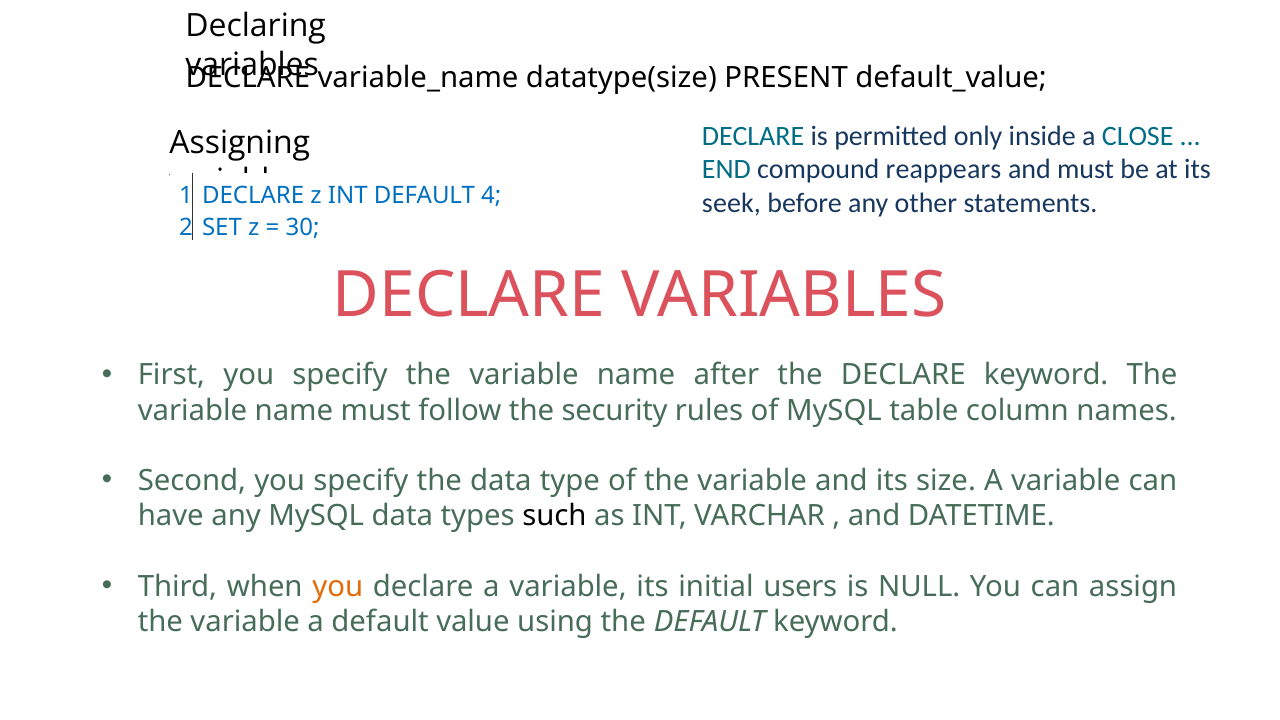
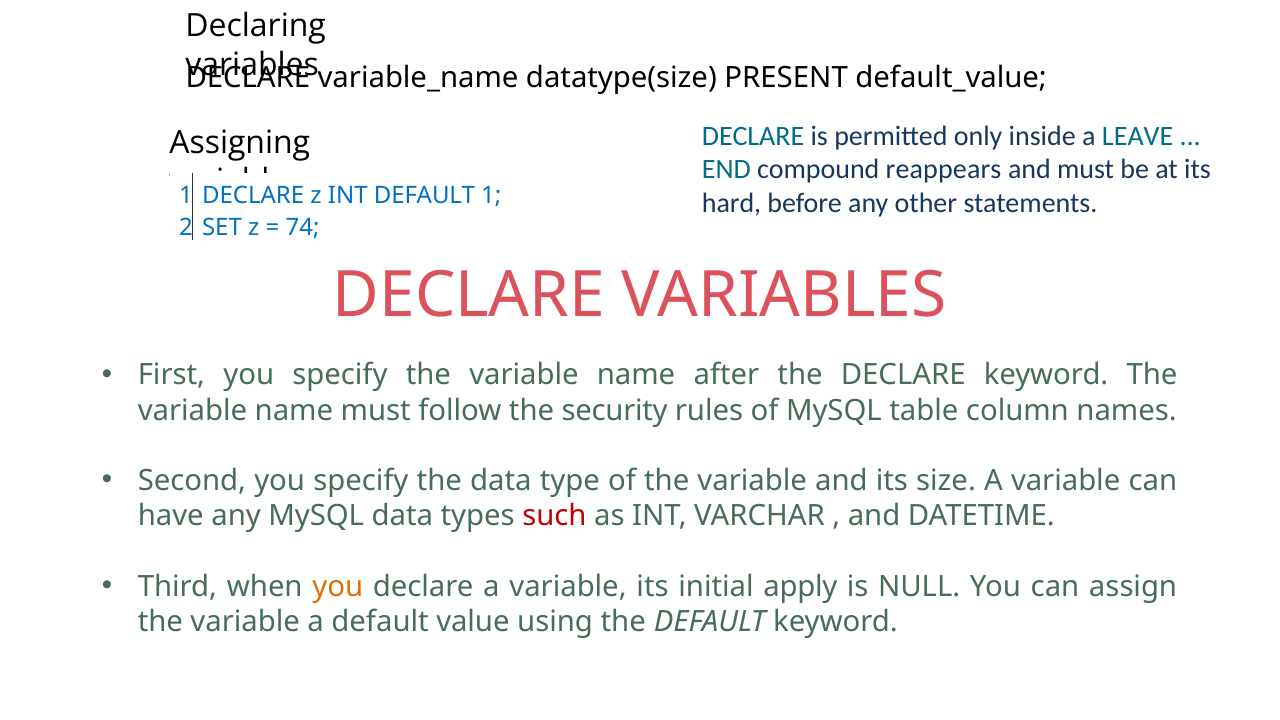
CLOSE: CLOSE -> LEAVE (1138, 136)
DEFAULT 4: 4 -> 1 (491, 195)
seek: seek -> hard (732, 203)
30: 30 -> 74 (303, 228)
such colour: black -> red (554, 516)
users: users -> apply (800, 587)
